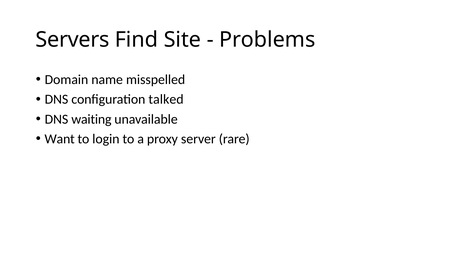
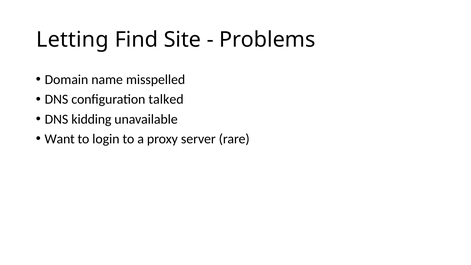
Servers: Servers -> Letting (72, 40)
waiting: waiting -> kidding (91, 119)
